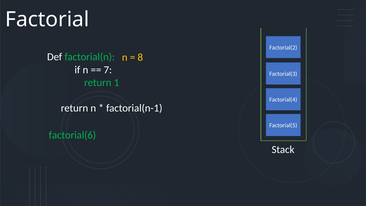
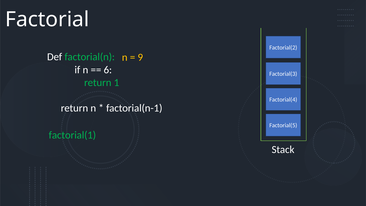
8: 8 -> 9 (140, 57)
7: 7 -> 6 (108, 70)
factorial(6: factorial(6 -> factorial(1 (72, 135)
